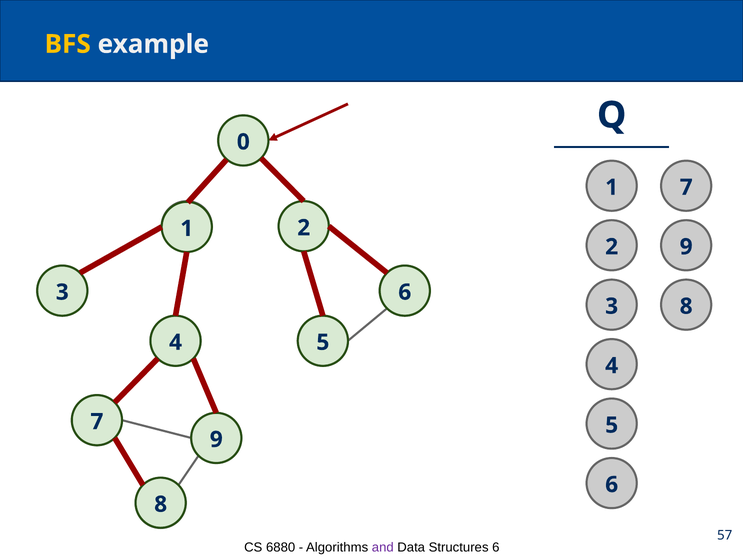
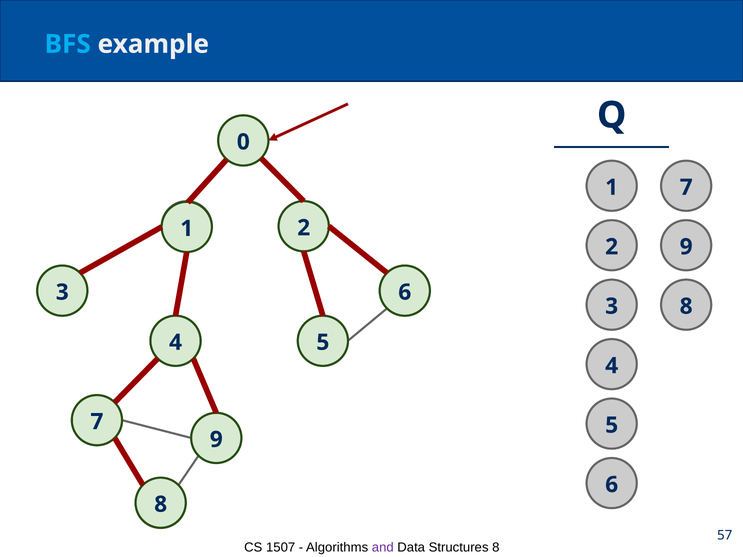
BFS colour: yellow -> light blue (68, 44)
6880: 6880 -> 1507 (281, 548)
Structures 6: 6 -> 8 (496, 548)
